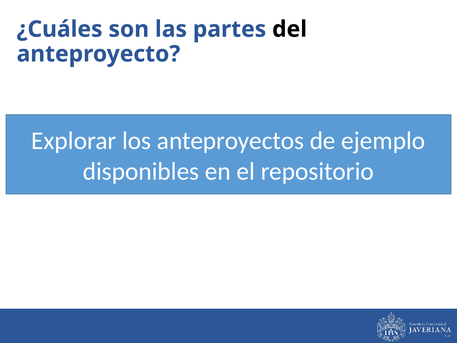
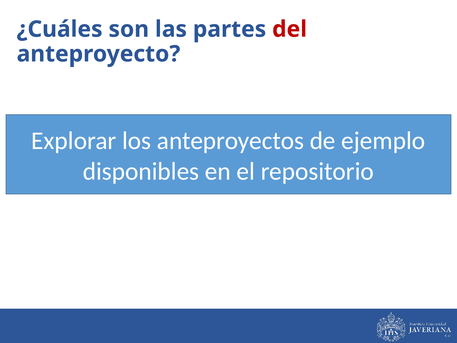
del colour: black -> red (290, 29)
